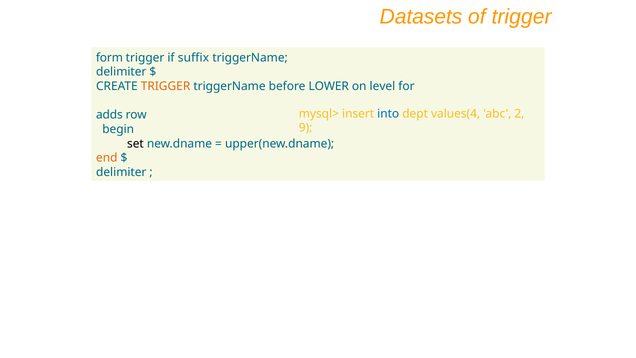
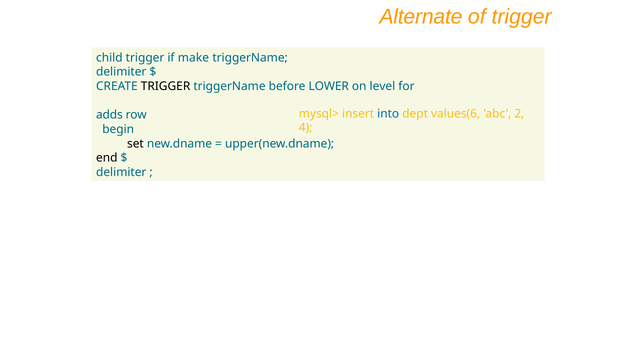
Datasets: Datasets -> Alternate (421, 17)
form: form -> child (109, 58)
suffix: suffix -> make (193, 58)
TRIGGER colour: orange -> black (166, 86)
values(4: values(4 -> values(6 (456, 114)
9: 9 -> 4 (306, 128)
end colour: orange -> black (107, 158)
